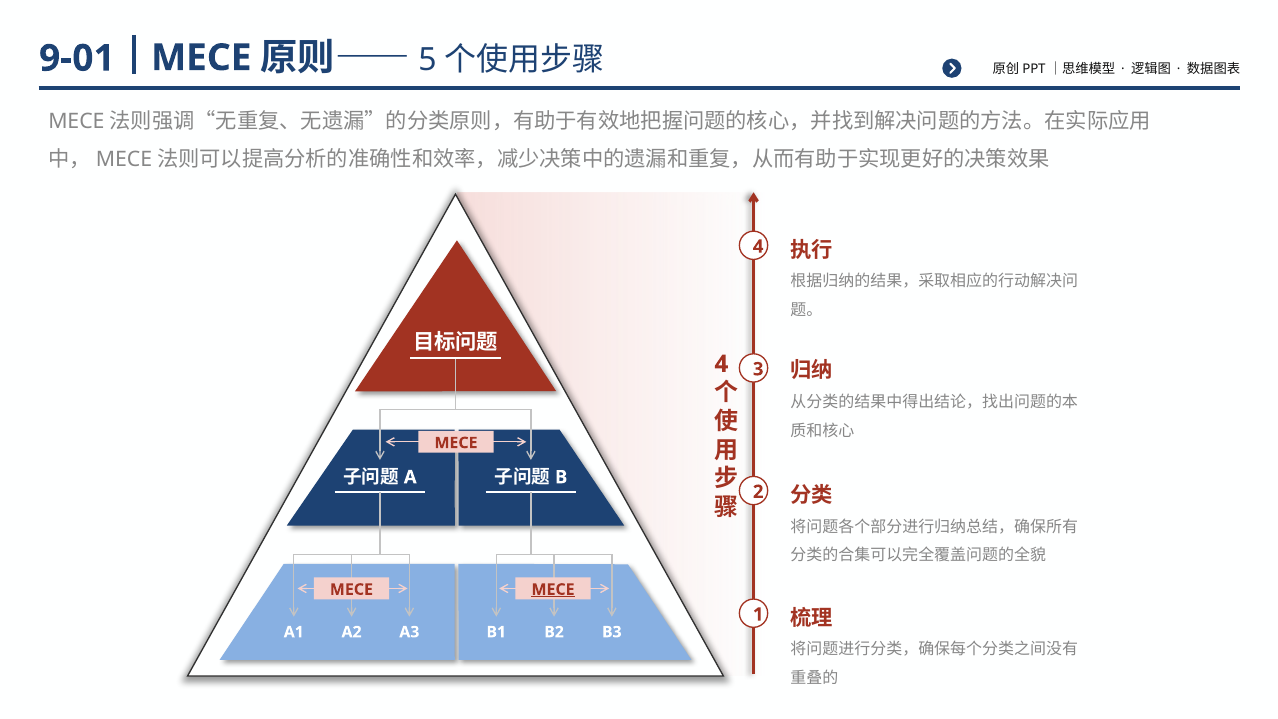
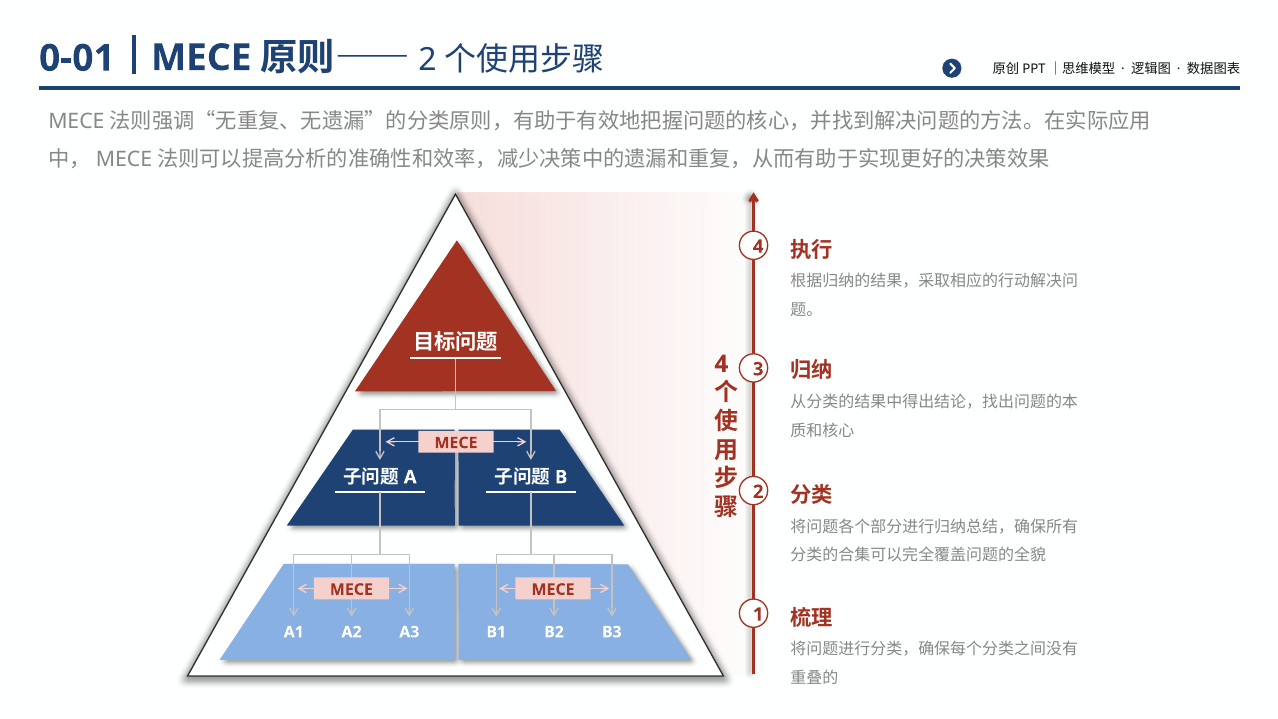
5: 5 -> 2 (428, 60)
9-01: 9-01 -> 0-01 (77, 58)
MECE underline: present -> none (553, 589)
